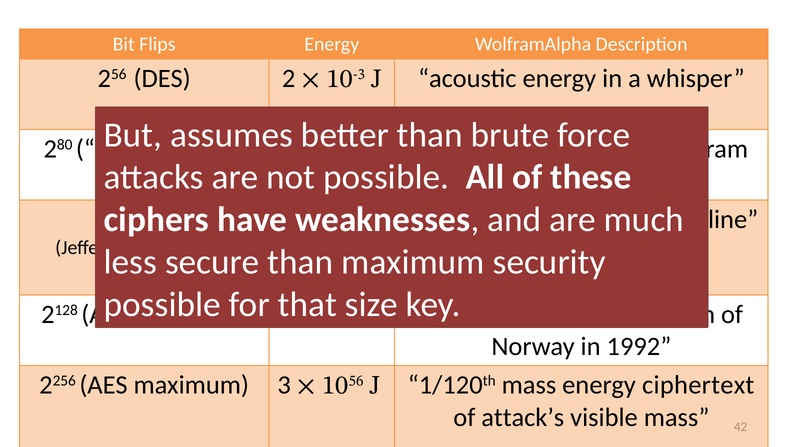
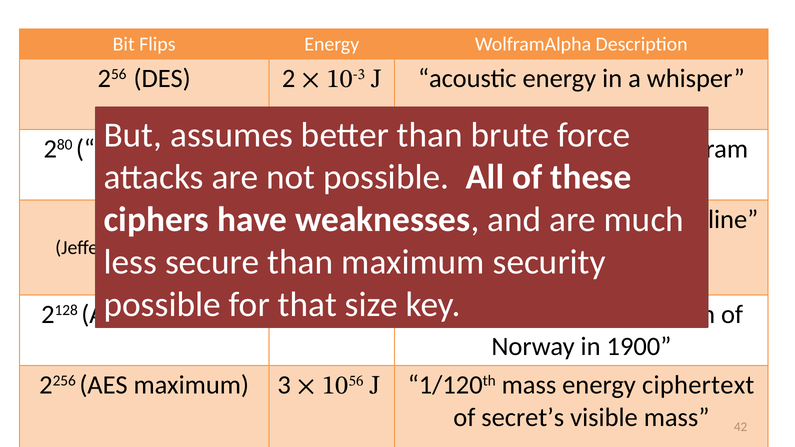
1992: 1992 -> 1900 (639, 347)
attack’s: attack’s -> secret’s (523, 418)
